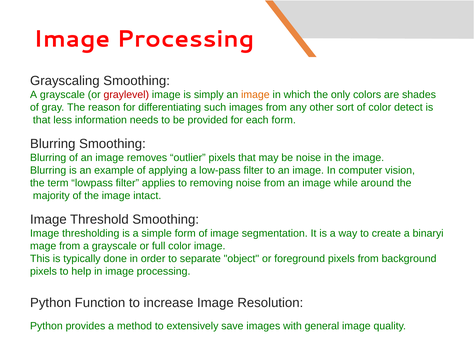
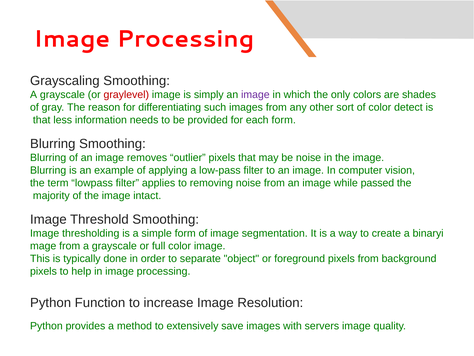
image colour: orange -> purple (255, 95)
around: around -> passed (377, 183)
general: general -> servers (322, 326)
